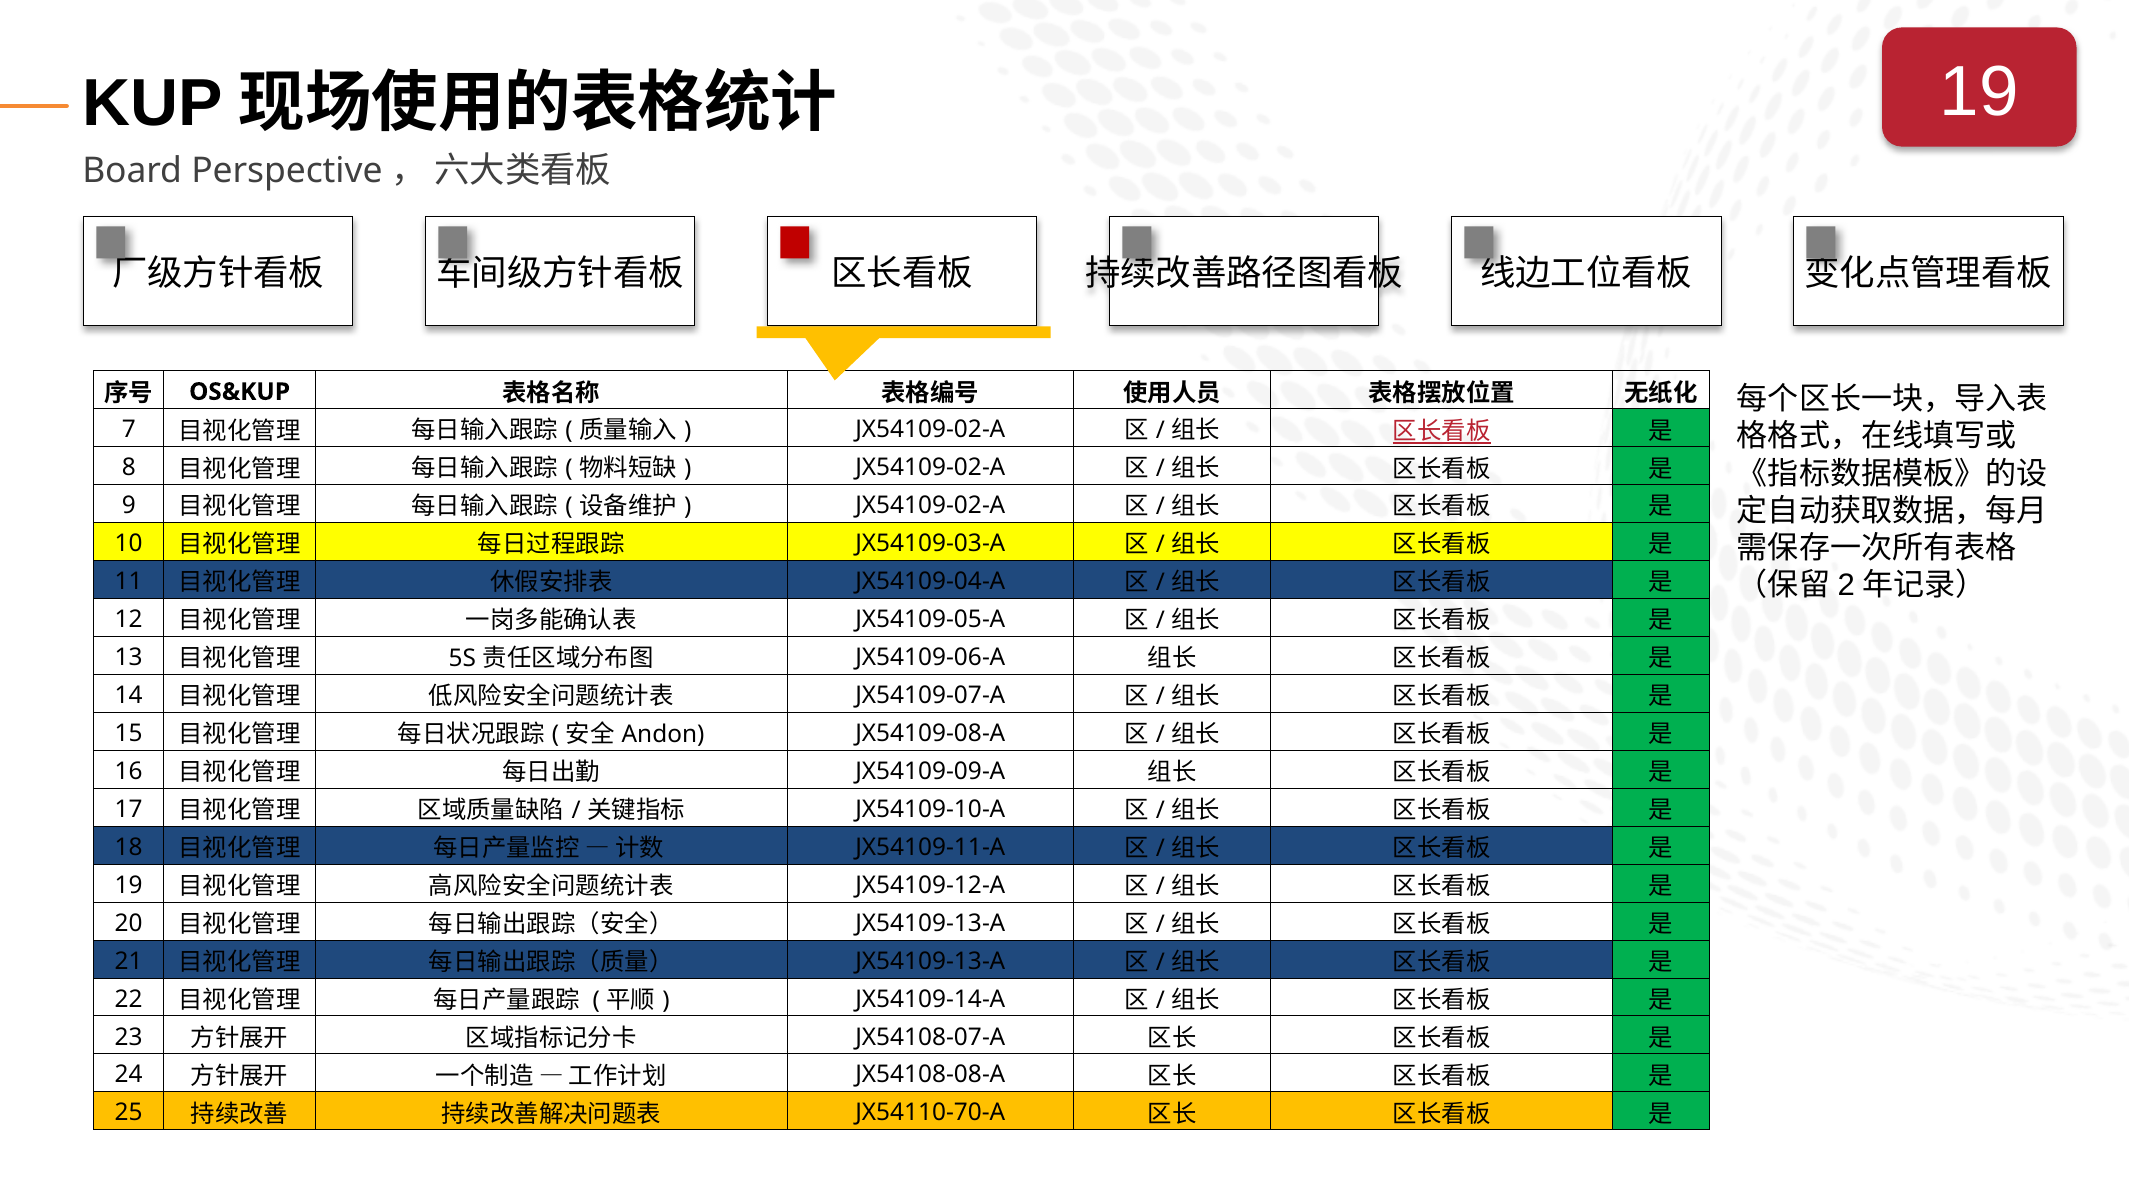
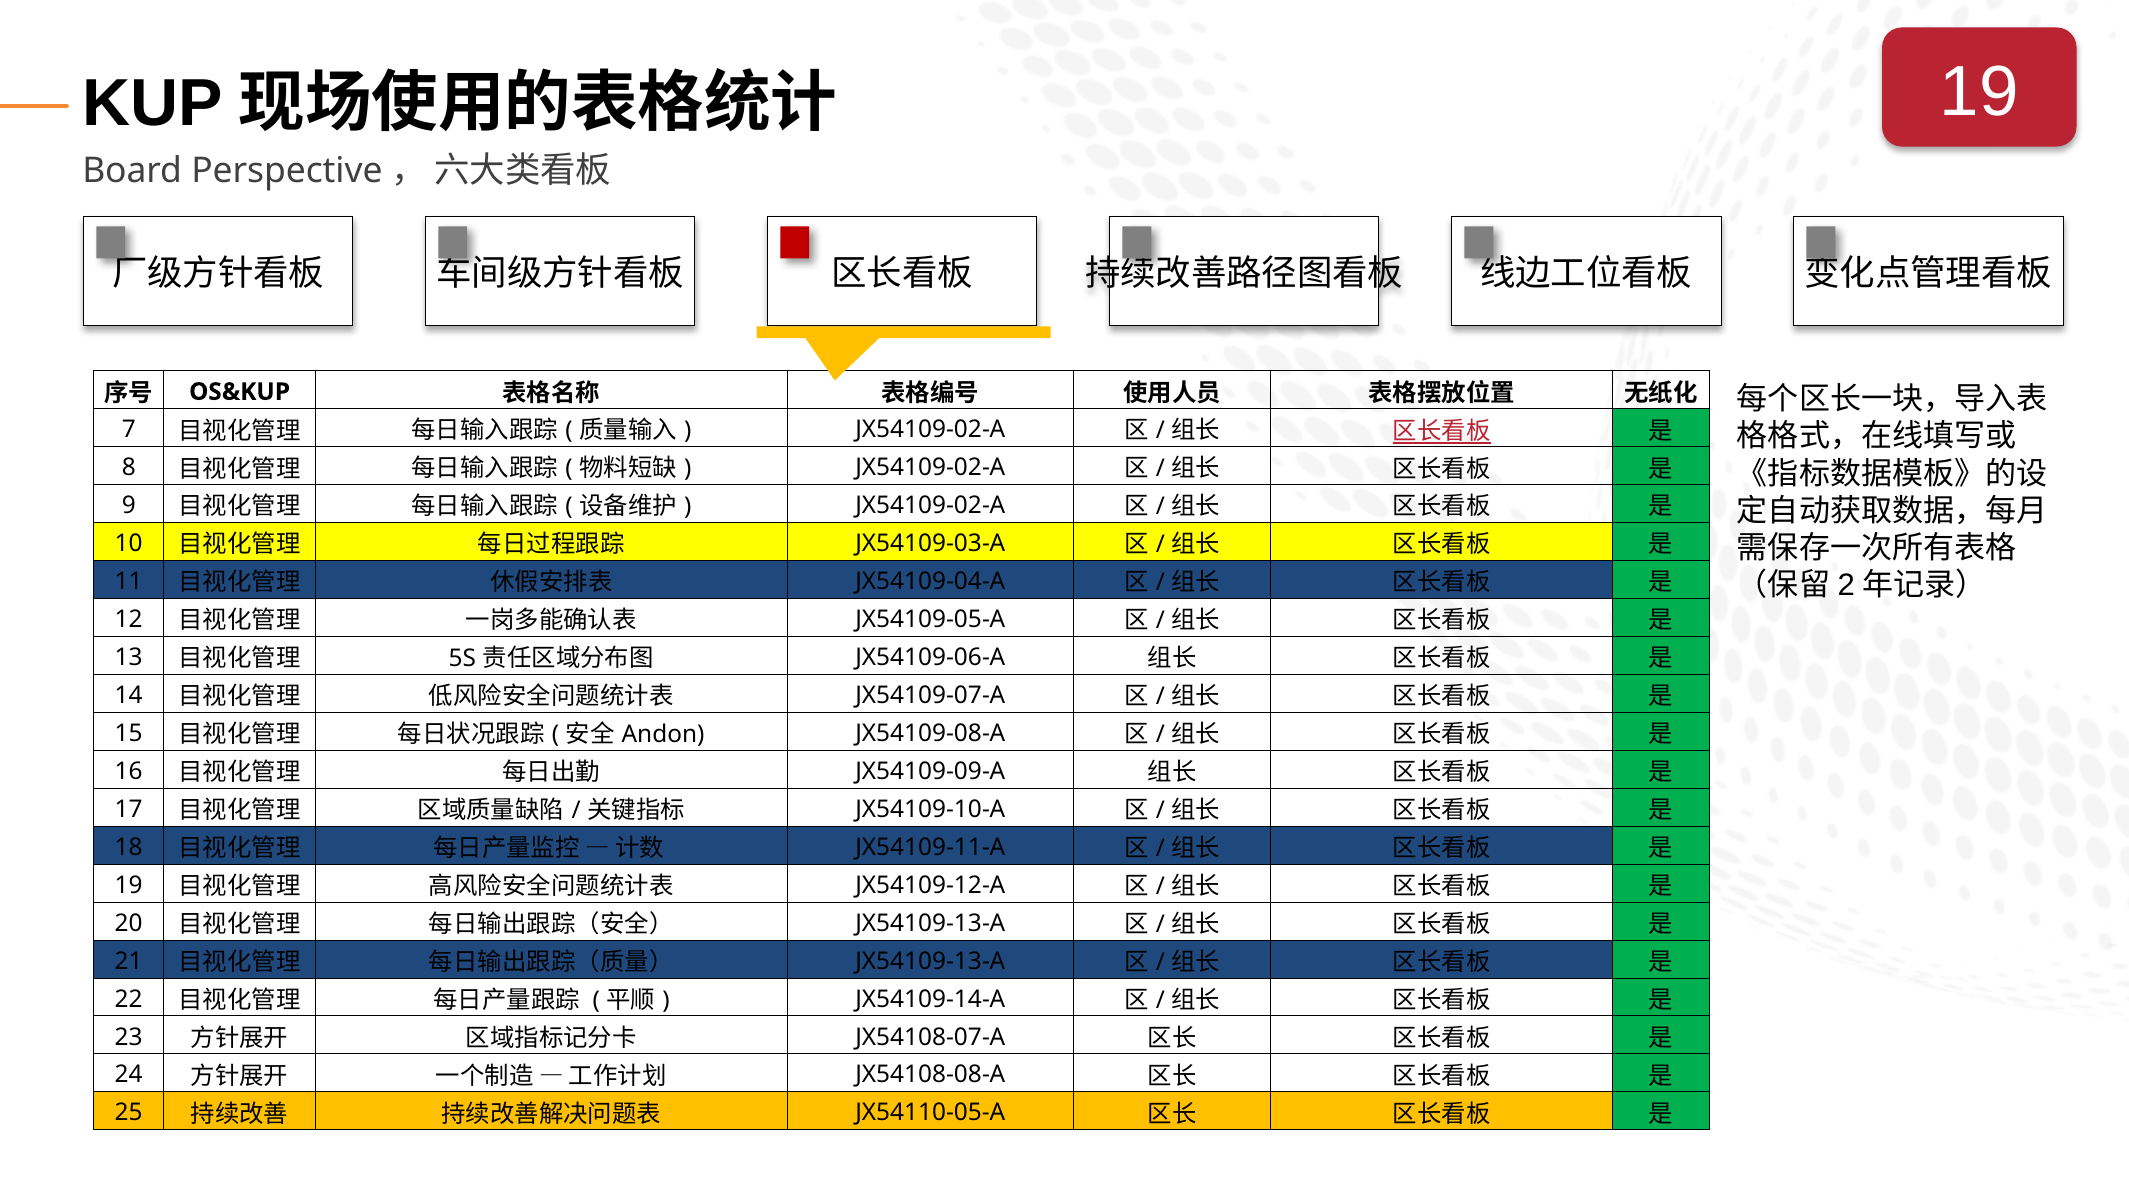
JX54110-70-A: JX54110-70-A -> JX54110-05-A (930, 1113)
